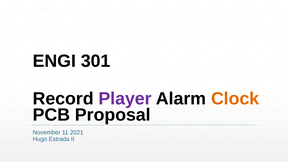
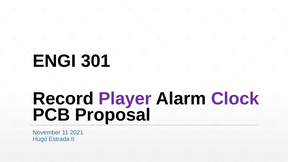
Clock colour: orange -> purple (235, 99)
